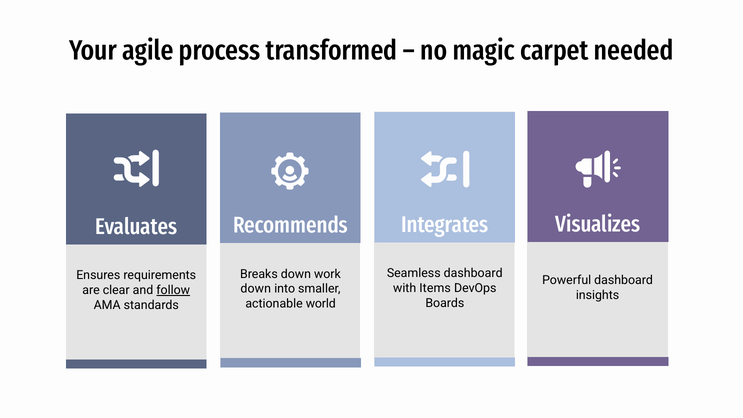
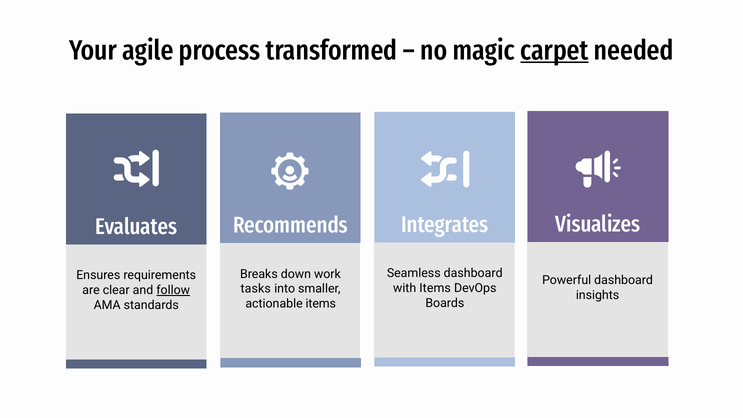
carpet underline: none -> present (554, 50)
down: down -> tasks (256, 289)
actionable world: world -> items (321, 304)
